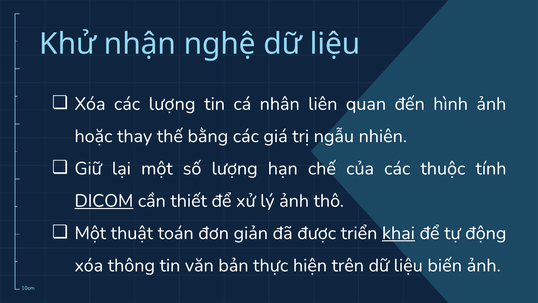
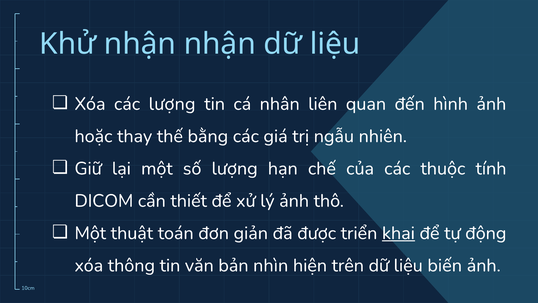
nhận nghệ: nghệ -> nhận (220, 44)
DICOM underline: present -> none (104, 201)
thực: thực -> nhìn (271, 265)
